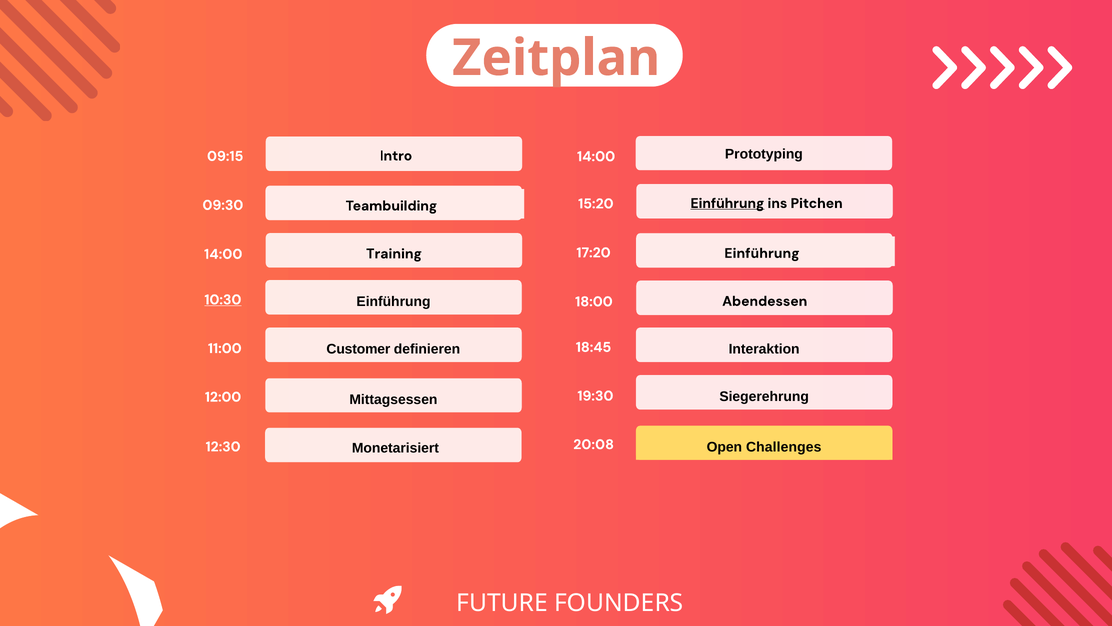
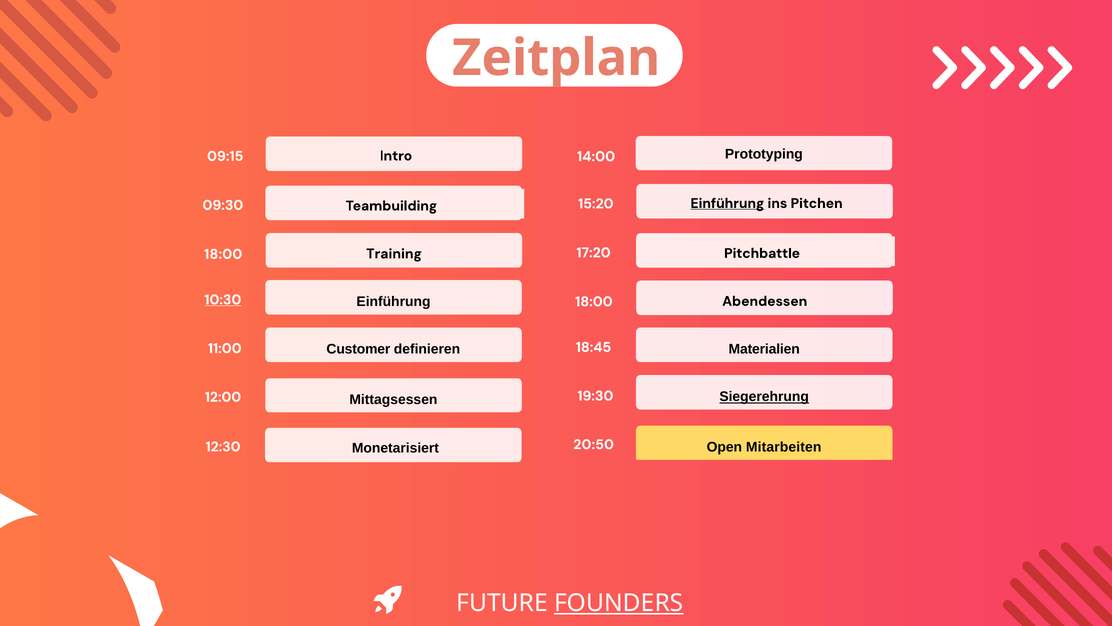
Einführung: Einführung -> Pitchbattle (762, 253)
14:00: 14:00 -> 18:00 (223, 254)
Interaktion: Interaktion -> Materialien (764, 349)
Siegerehrung underline: none -> present (764, 397)
20:08: 20:08 -> 20:50 (594, 444)
Challenges: Challenges -> Mitarbeiten (784, 447)
FOUNDERS underline: none -> present (619, 602)
